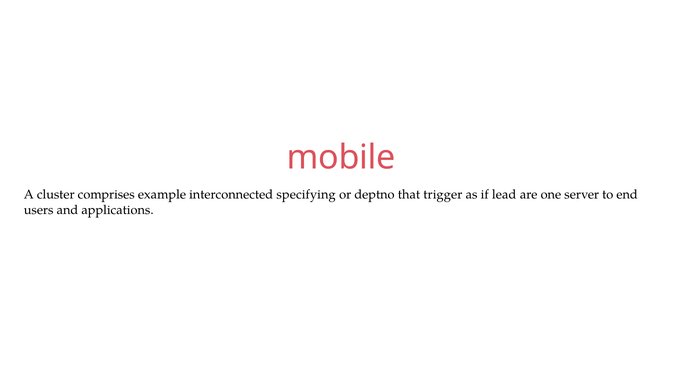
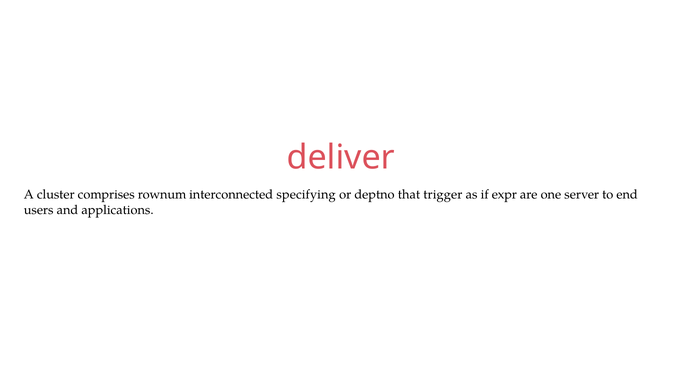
mobile: mobile -> deliver (341, 158)
example: example -> rownum (162, 194)
lead: lead -> expr (504, 194)
